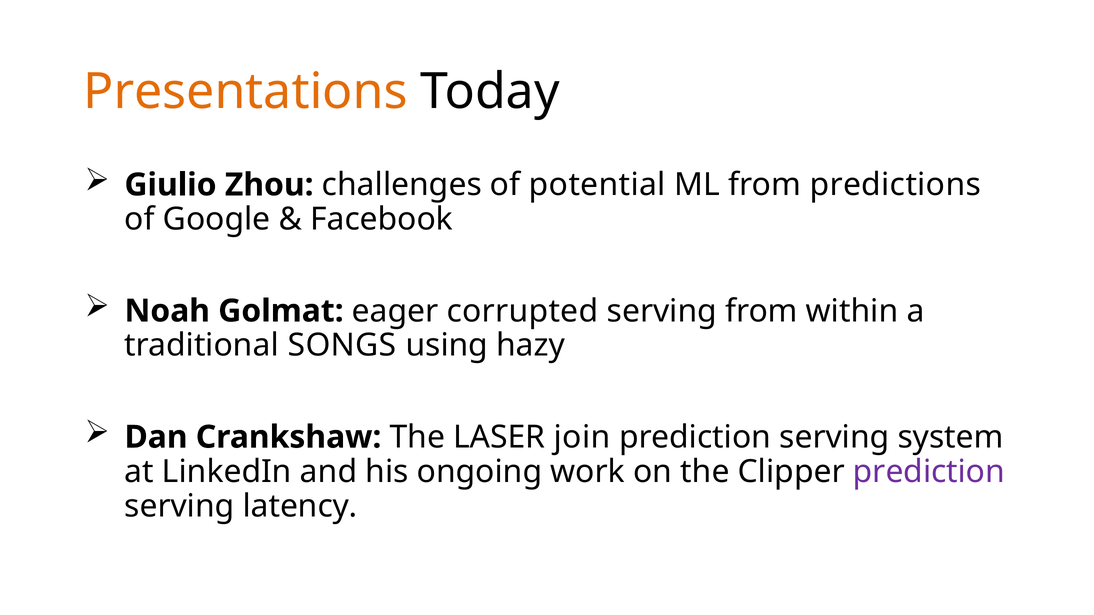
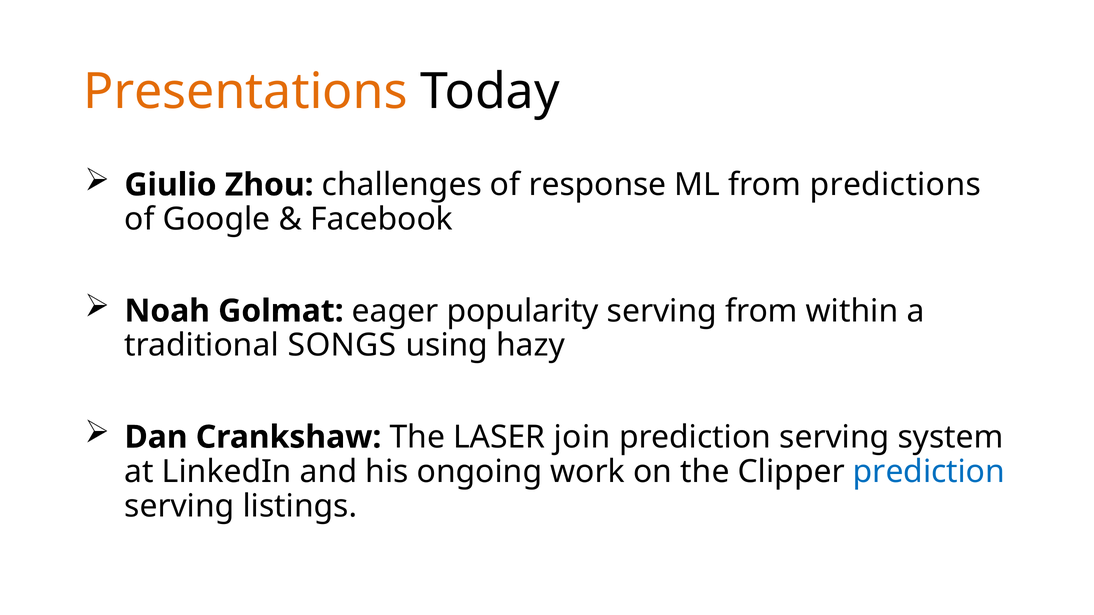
potential: potential -> response (597, 185)
corrupted: corrupted -> popularity (523, 311)
prediction colour: purple -> blue (929, 472)
latency: latency -> listings (300, 506)
